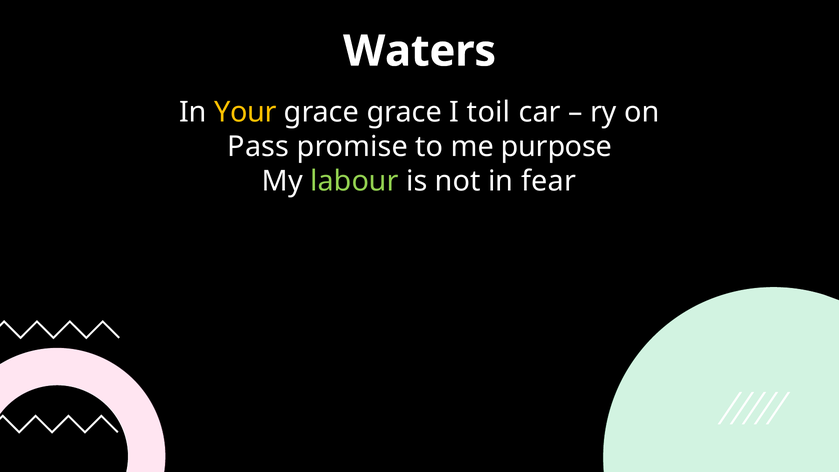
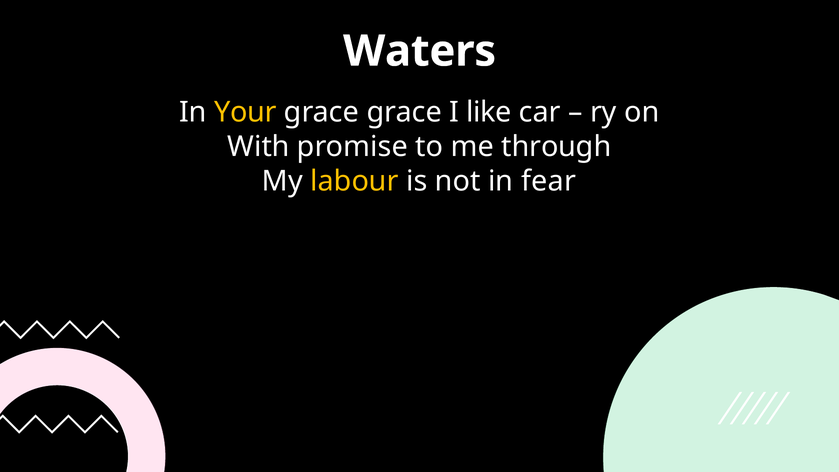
toil: toil -> like (489, 112)
Pass: Pass -> With (259, 147)
purpose: purpose -> through (556, 147)
labour colour: light green -> yellow (354, 181)
